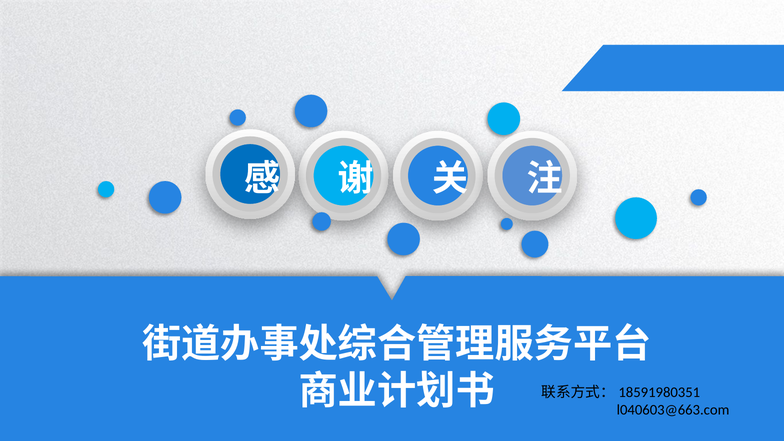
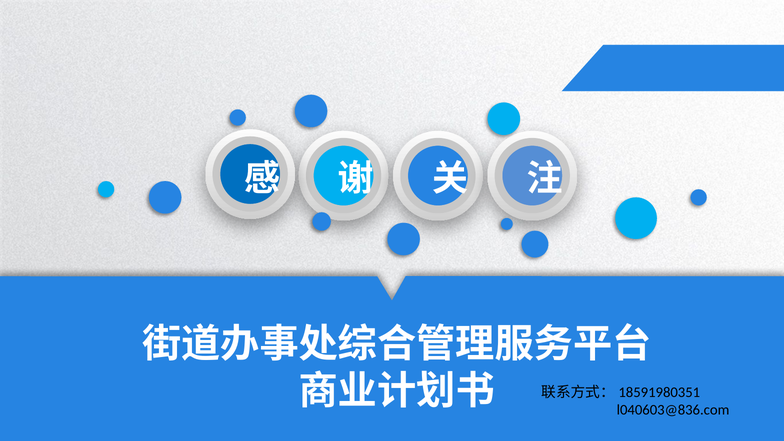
l040603@663.com: l040603@663.com -> l040603@836.com (673, 410)
